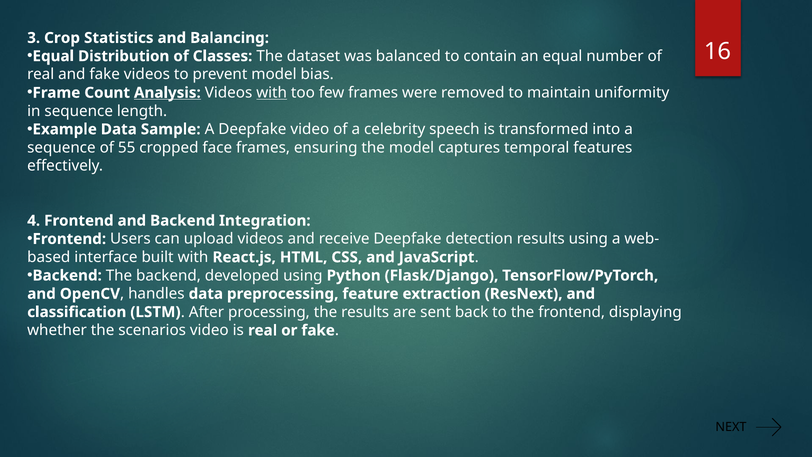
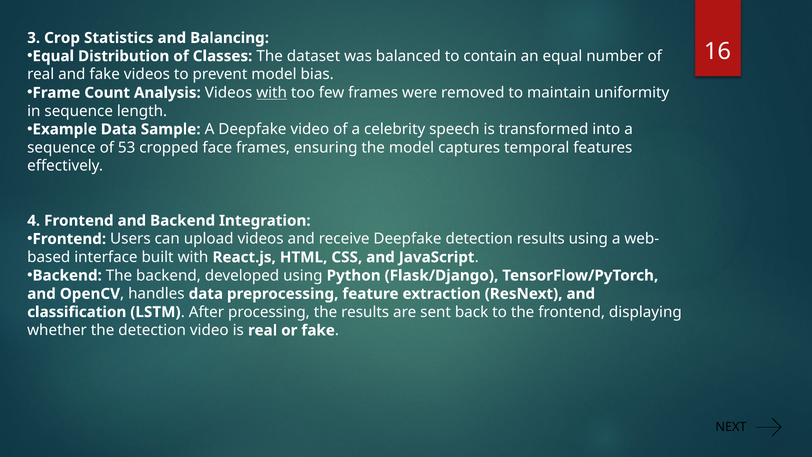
Analysis underline: present -> none (167, 93)
55: 55 -> 53 (127, 147)
the scenarios: scenarios -> detection (152, 330)
